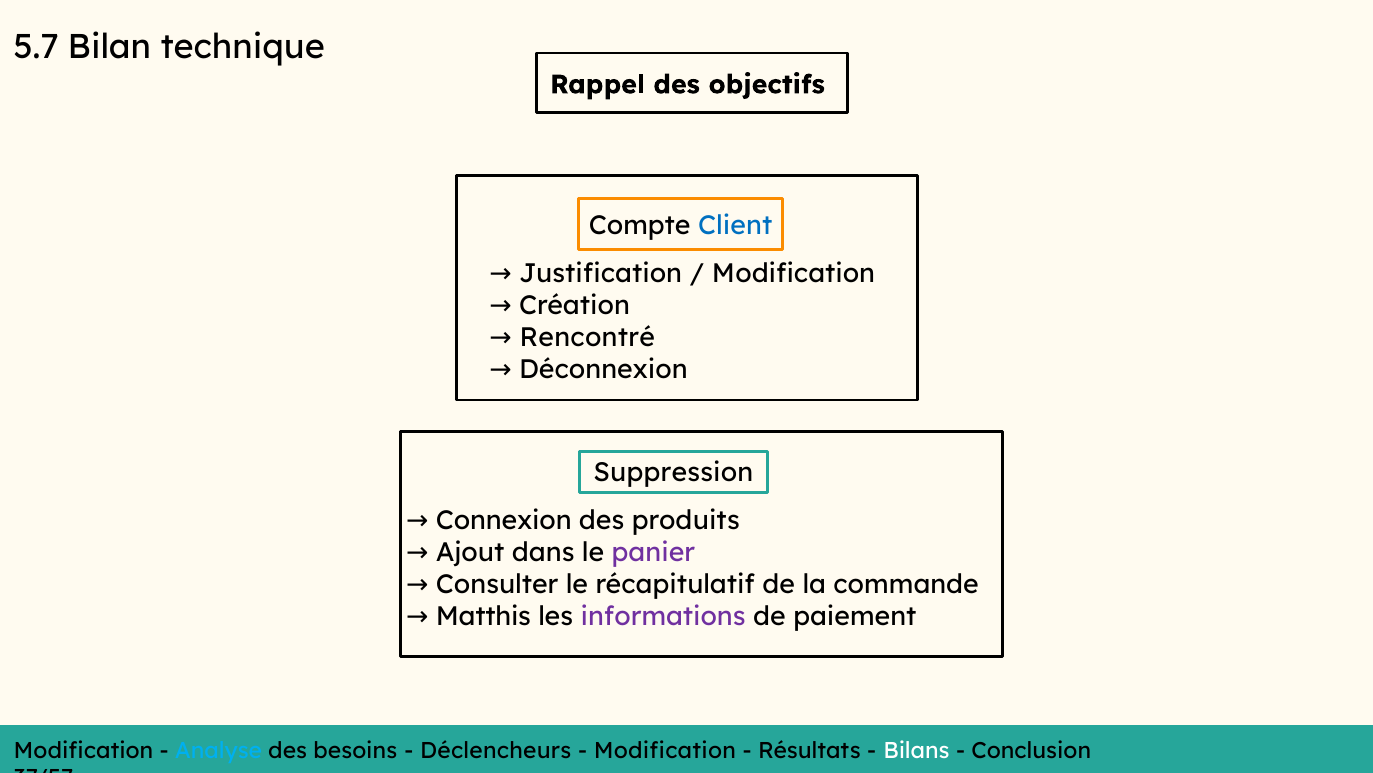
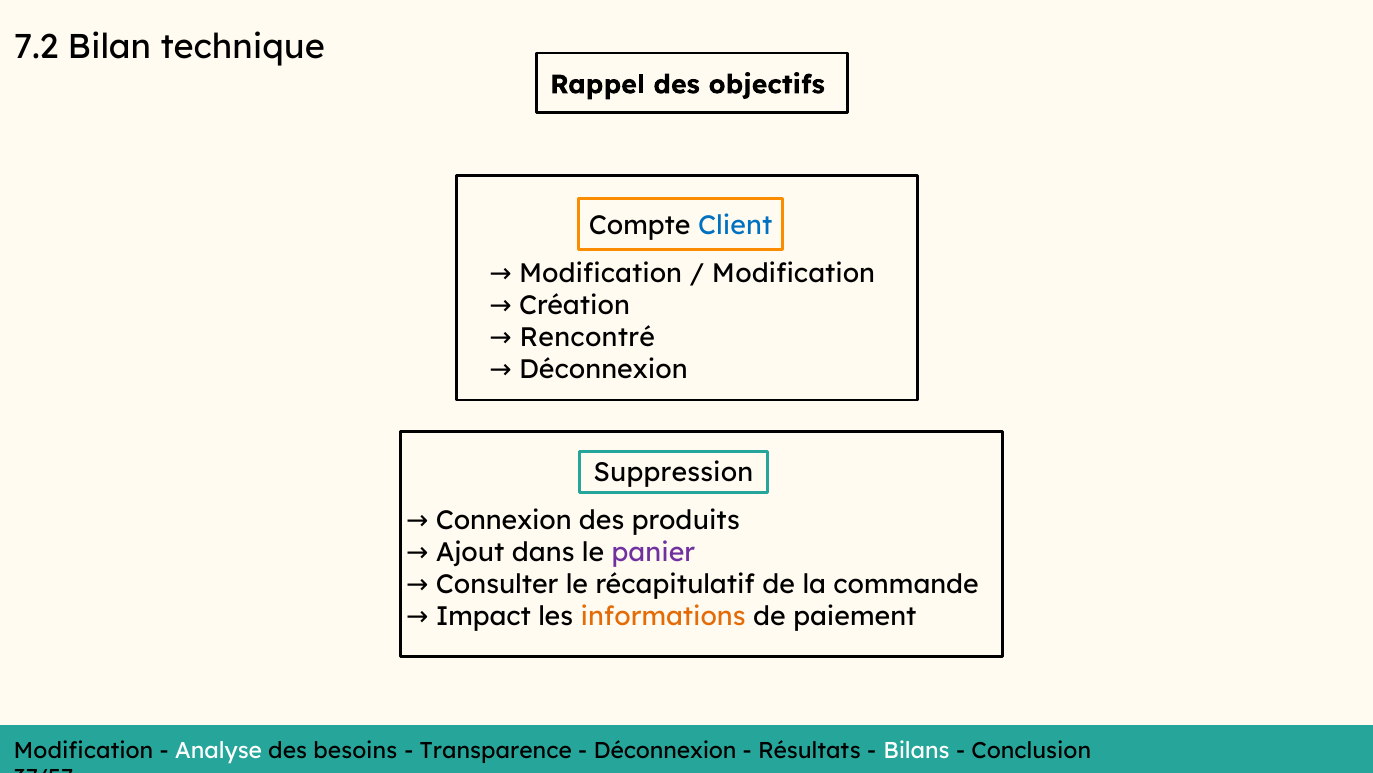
5.7: 5.7 -> 7.2 (36, 47)
Justification: Justification -> Modification (601, 274)
Matthis: Matthis -> Impact (483, 616)
informations colour: purple -> orange (663, 616)
Analyse colour: light blue -> white (219, 750)
Déclencheurs: Déclencheurs -> Transparence (496, 750)
Modification: Modification -> Déconnexion (665, 750)
